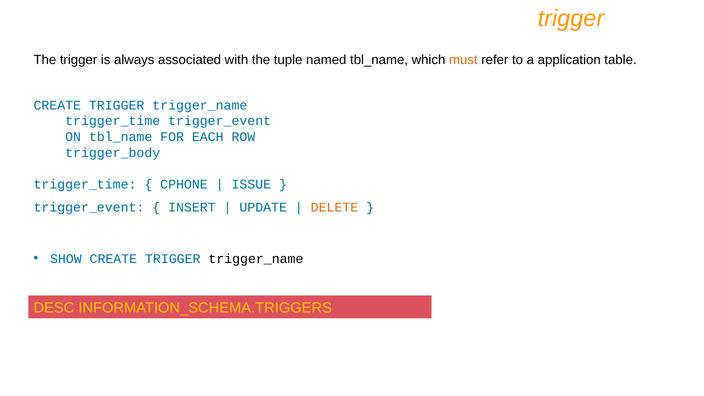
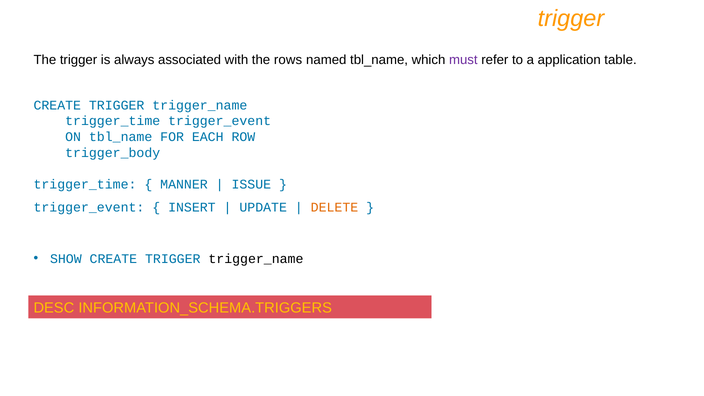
tuple: tuple -> rows (288, 60)
must colour: orange -> purple (463, 60)
CPHONE: CPHONE -> MANNER (184, 184)
